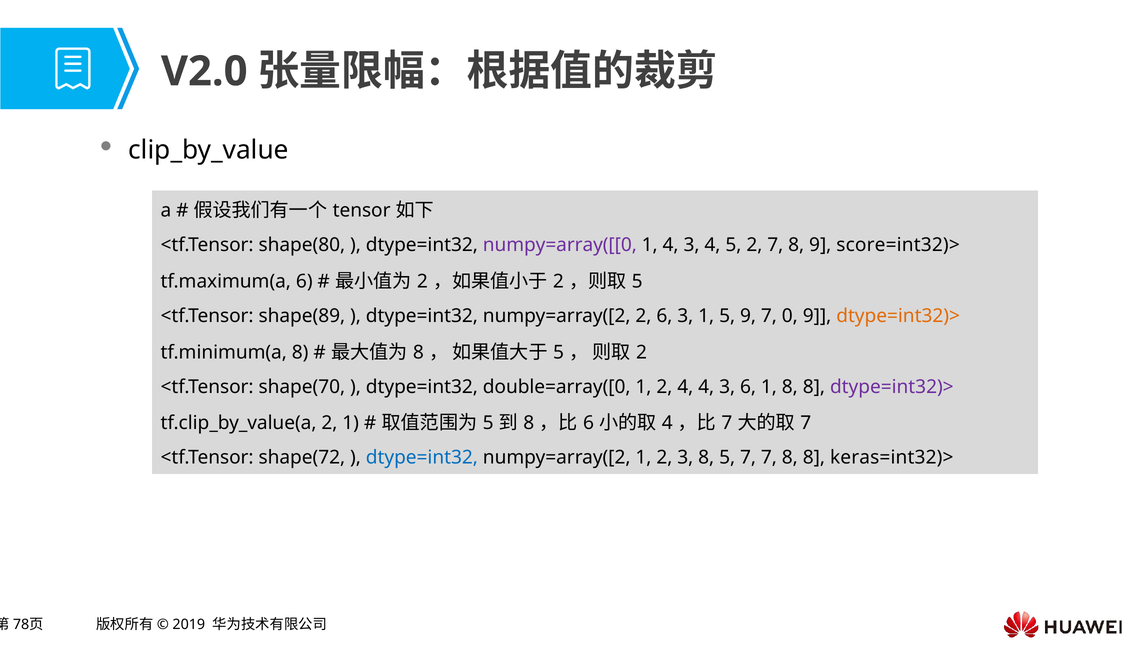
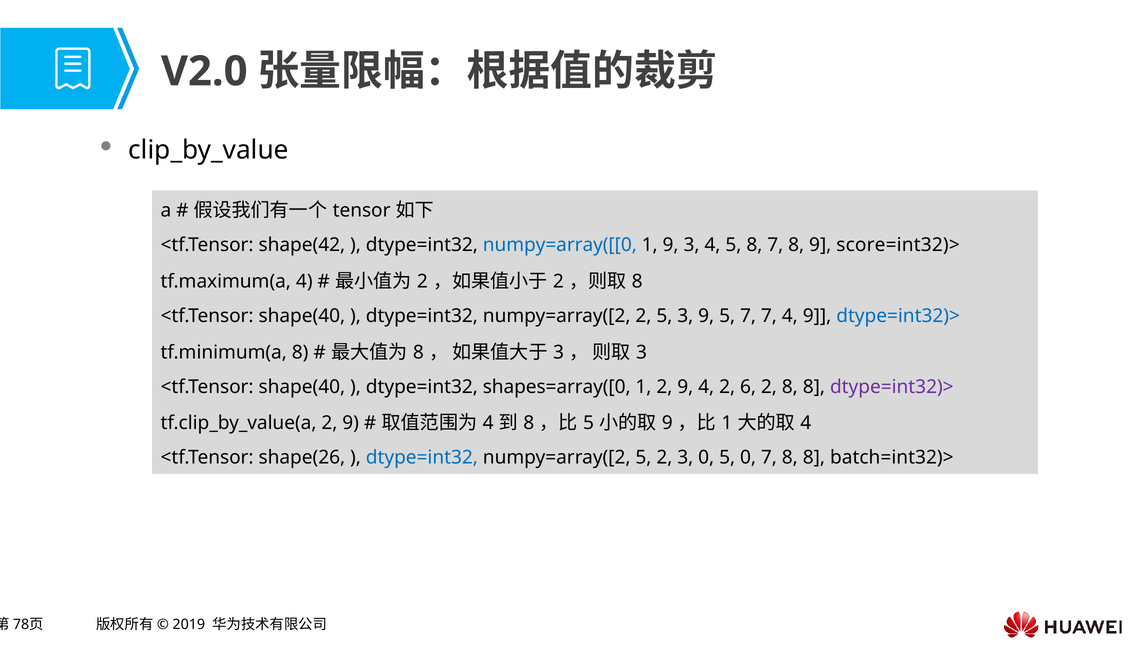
shape(80: shape(80 -> shape(42 (302, 245)
numpy=array([[0 colour: purple -> blue (560, 245)
1 4: 4 -> 9 (671, 245)
5 2: 2 -> 8 (754, 245)
tf.maximum(a 6: 6 -> 4 (304, 281)
5: 5 -> 8 (637, 281)
shape(89: shape(89 -> shape(40 (302, 316)
2 6: 6 -> 5 (664, 316)
3 1: 1 -> 9 (706, 316)
5 9: 9 -> 7 (748, 316)
7 0: 0 -> 4 (790, 316)
dtype=int32)> colour: orange -> blue (898, 316)
5: 5 -> 3 (559, 352)
2: 2 -> 3 (641, 352)
shape(70: shape(70 -> shape(40 (302, 387)
double=array([0: double=array([0 -> shapes=array([0 (557, 387)
1 2 4: 4 -> 9 (685, 387)
3: 3 -> 2 (727, 387)
6 1: 1 -> 2 (769, 387)
1: 1 -> 9 (351, 423)
5: 5 -> 4 (488, 423)
6: 6 -> 5 (588, 423)
4: 4 -> 9 (667, 423)
7: 7 -> 1 (727, 423)
7: 7 -> 4 (806, 423)
shape(72: shape(72 -> shape(26 (302, 458)
numpy=array([2 1: 1 -> 5 (643, 458)
3 8: 8 -> 0 (706, 458)
5 7: 7 -> 0 (748, 458)
keras=int32)>: keras=int32)> -> batch=int32)> (892, 458)
